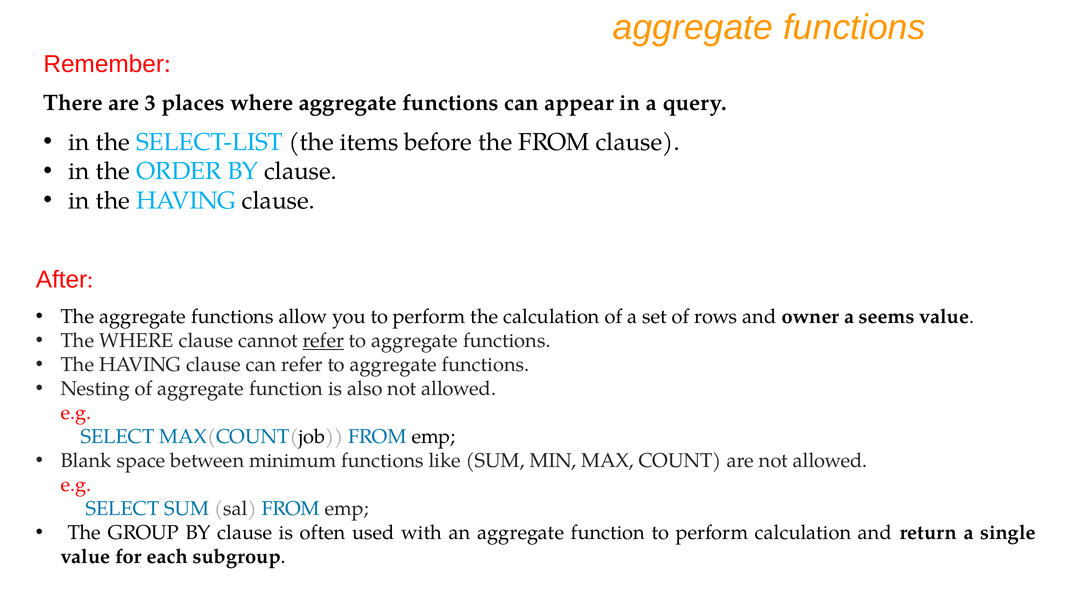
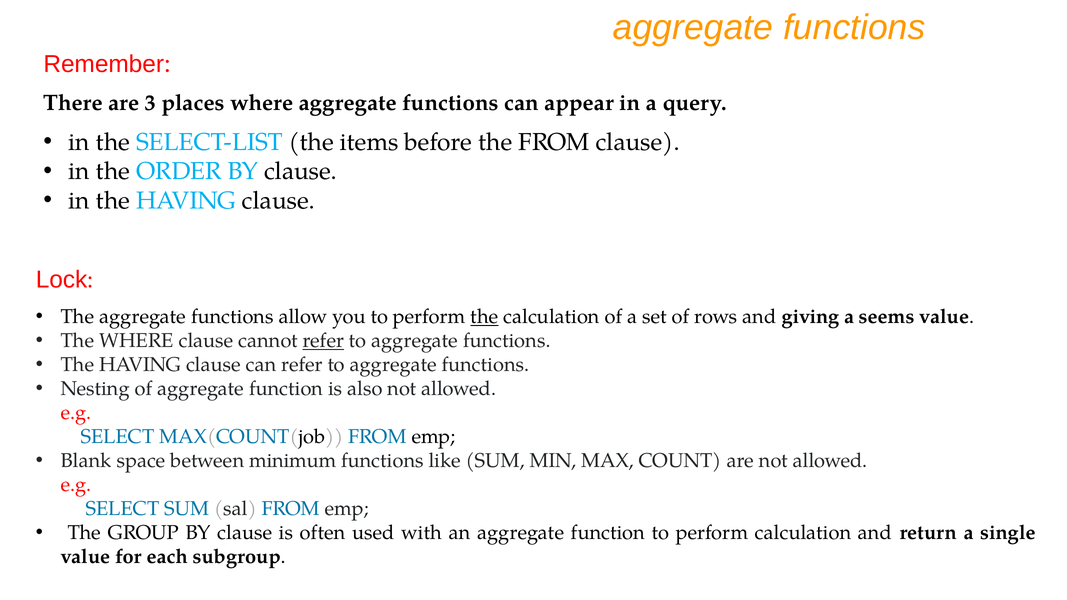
After: After -> Lock (62, 280)
the underline: none -> present (484, 317)
owner: owner -> giving (811, 317)
